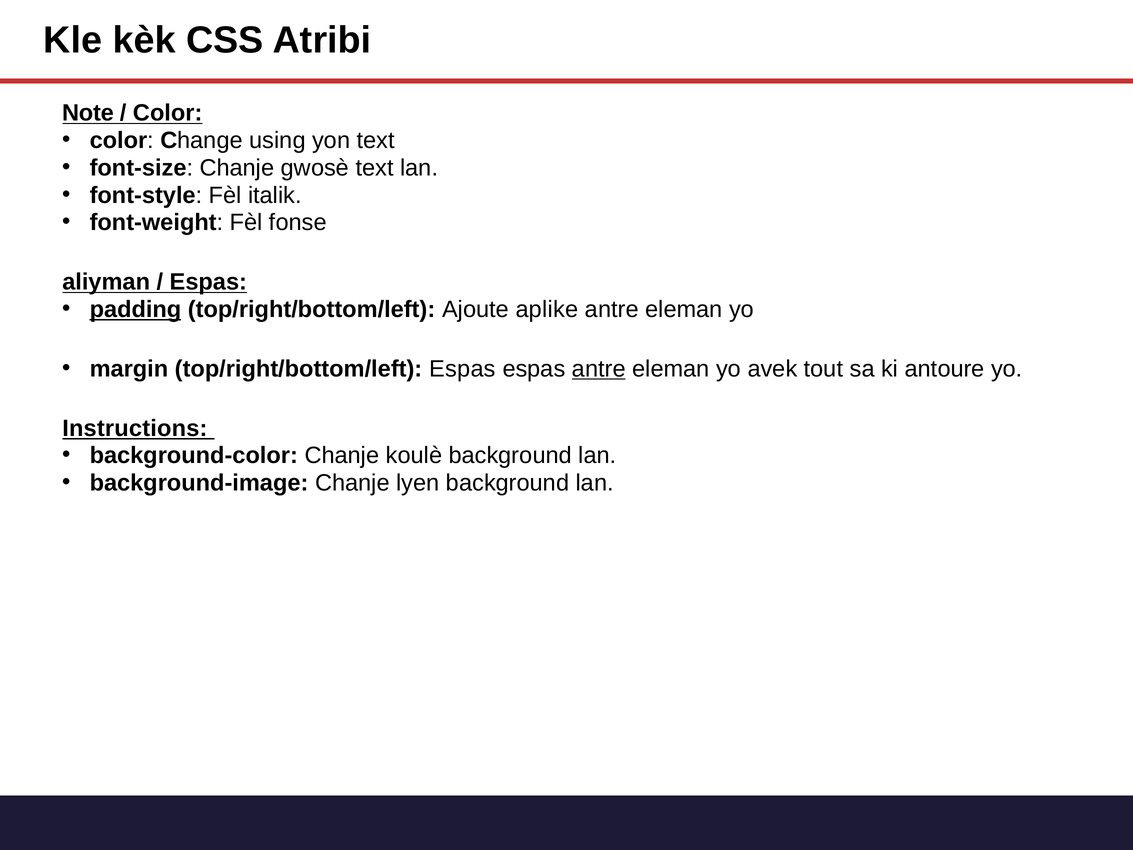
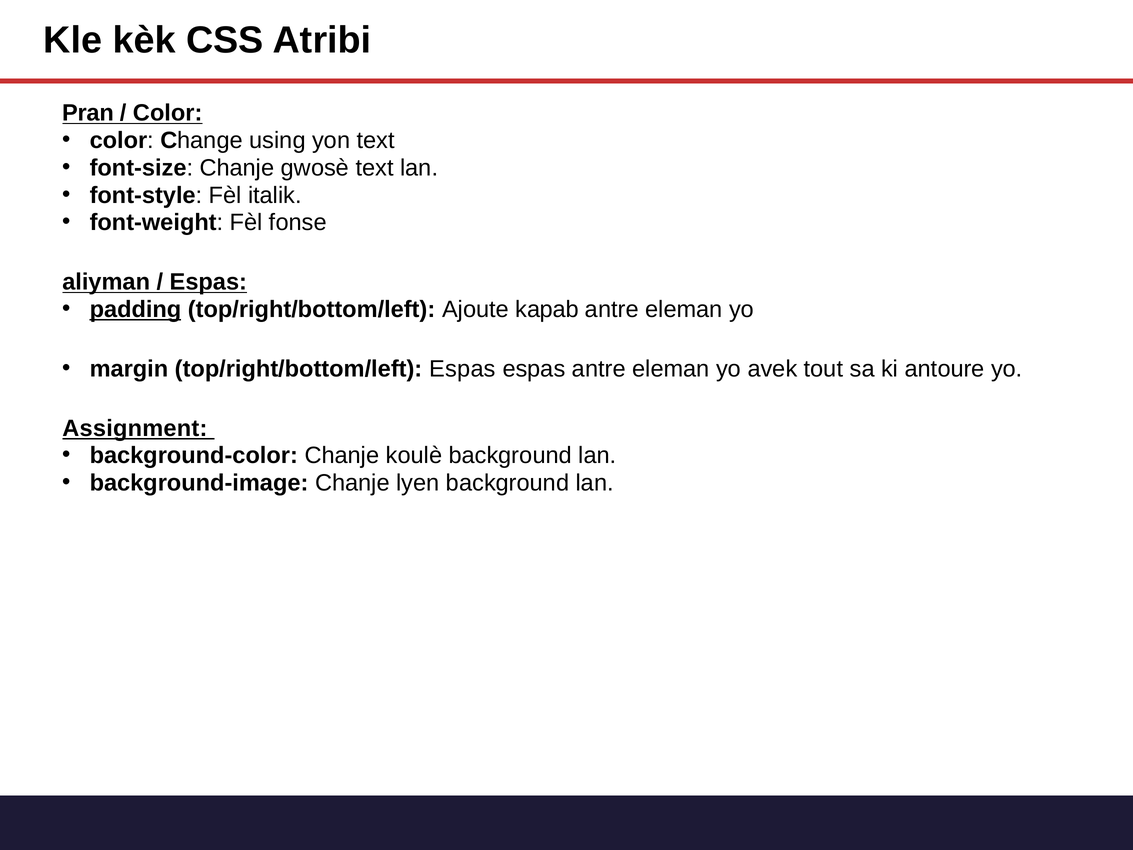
Note: Note -> Pran (88, 113)
aplike: aplike -> kapab (547, 309)
antre underline: present -> none (599, 369)
Instructions: Instructions -> Assignment (135, 428)
